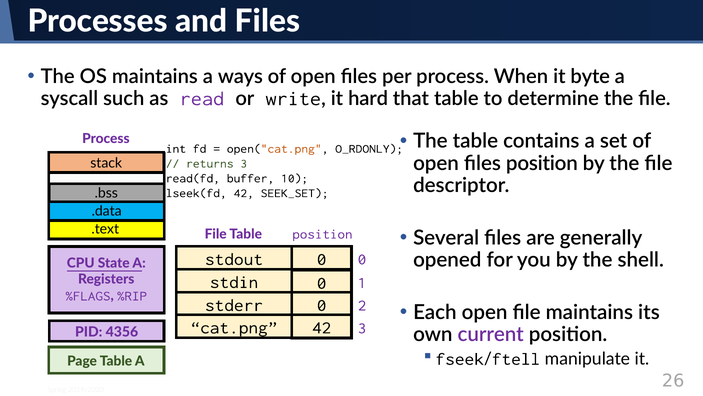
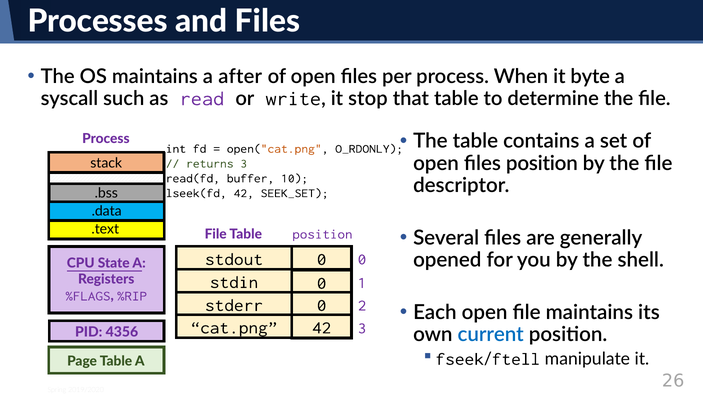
ways: ways -> after (240, 77)
hard: hard -> stop (368, 98)
current colour: purple -> blue (491, 334)
